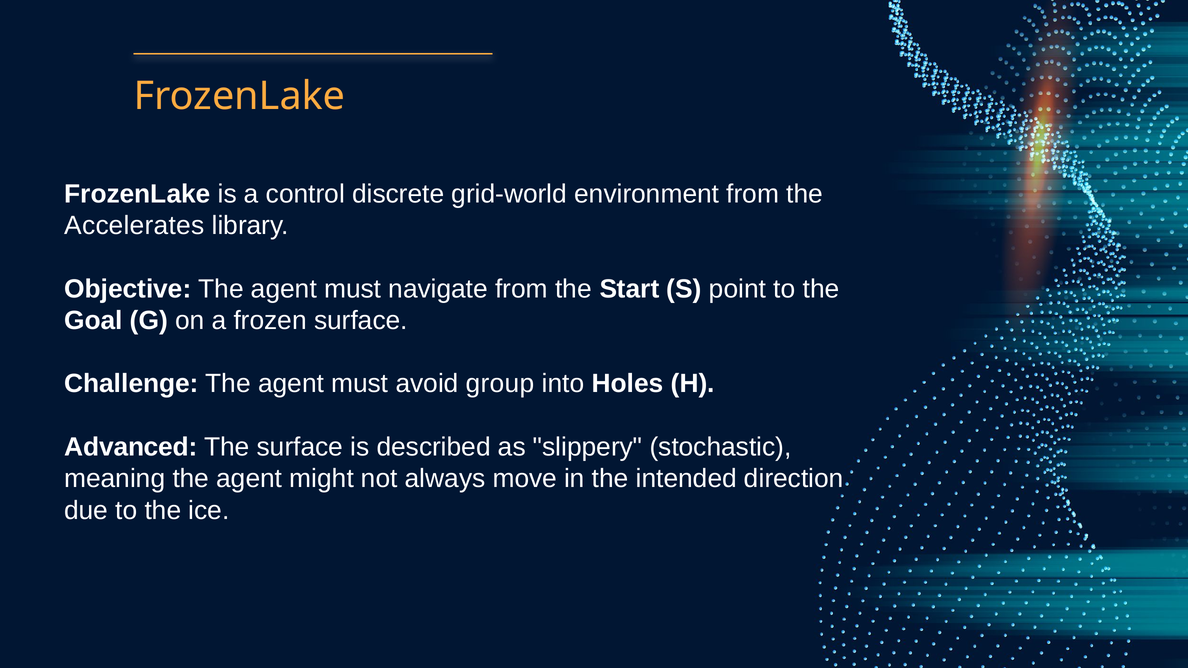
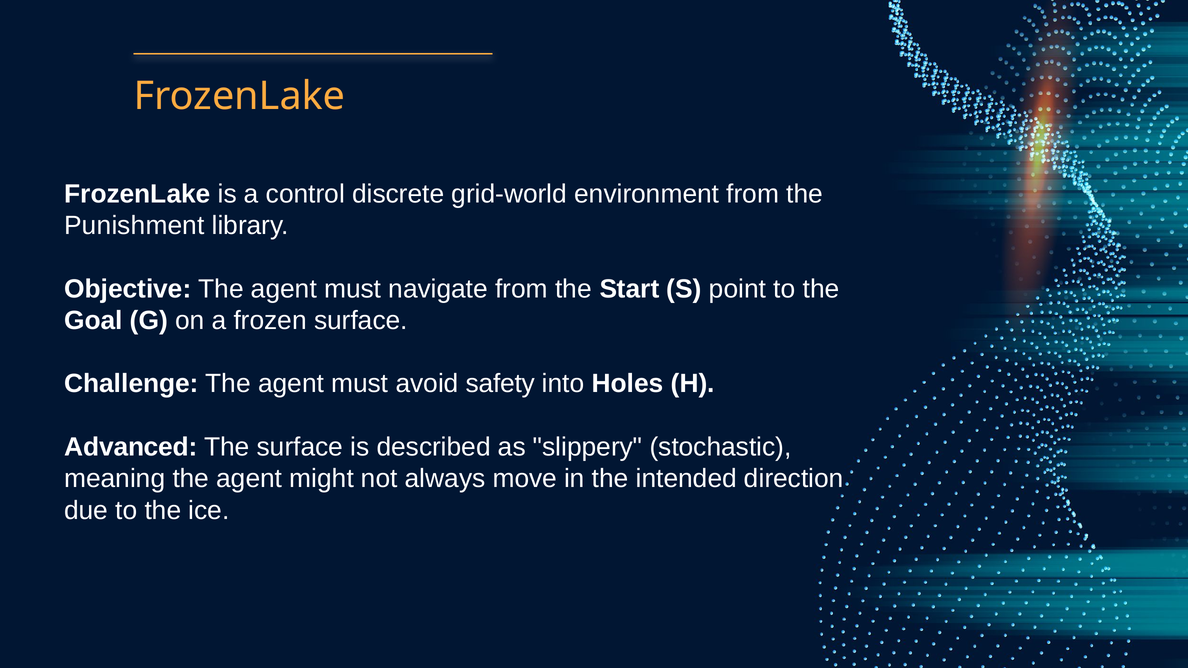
Accelerates: Accelerates -> Punishment (134, 226)
group: group -> safety (500, 384)
